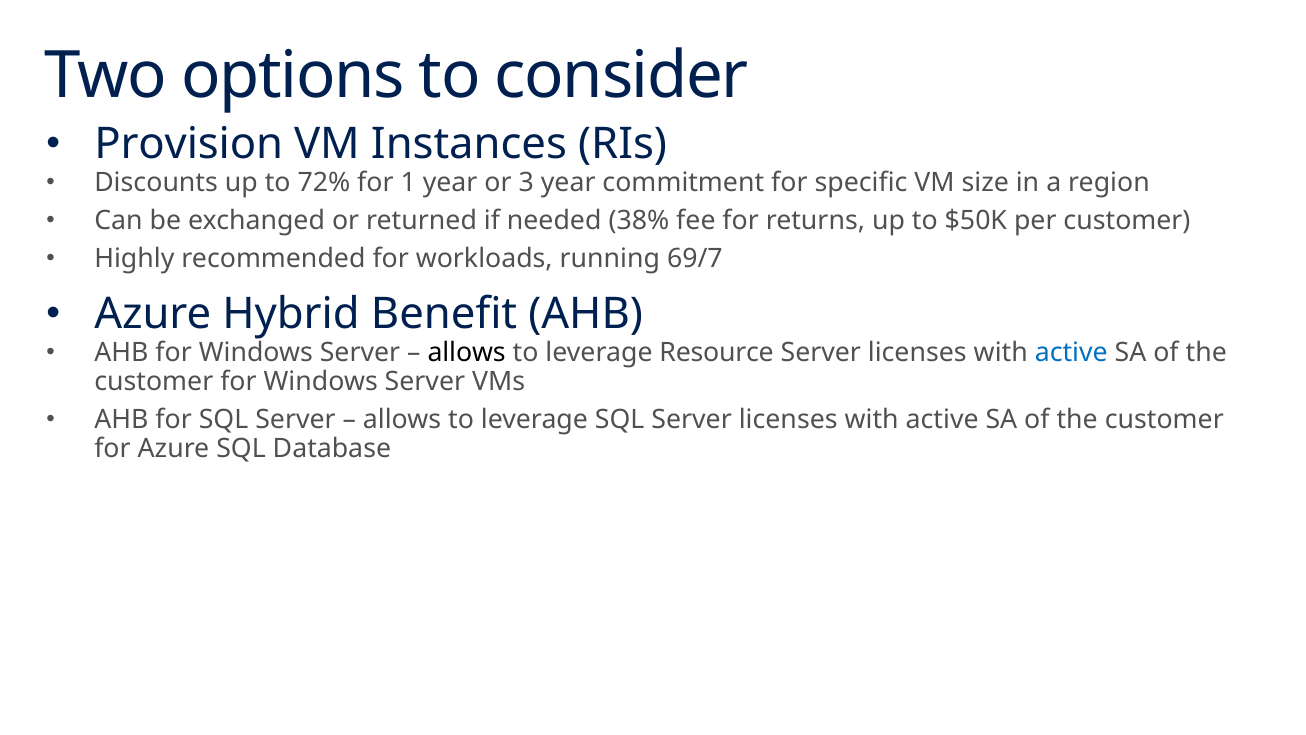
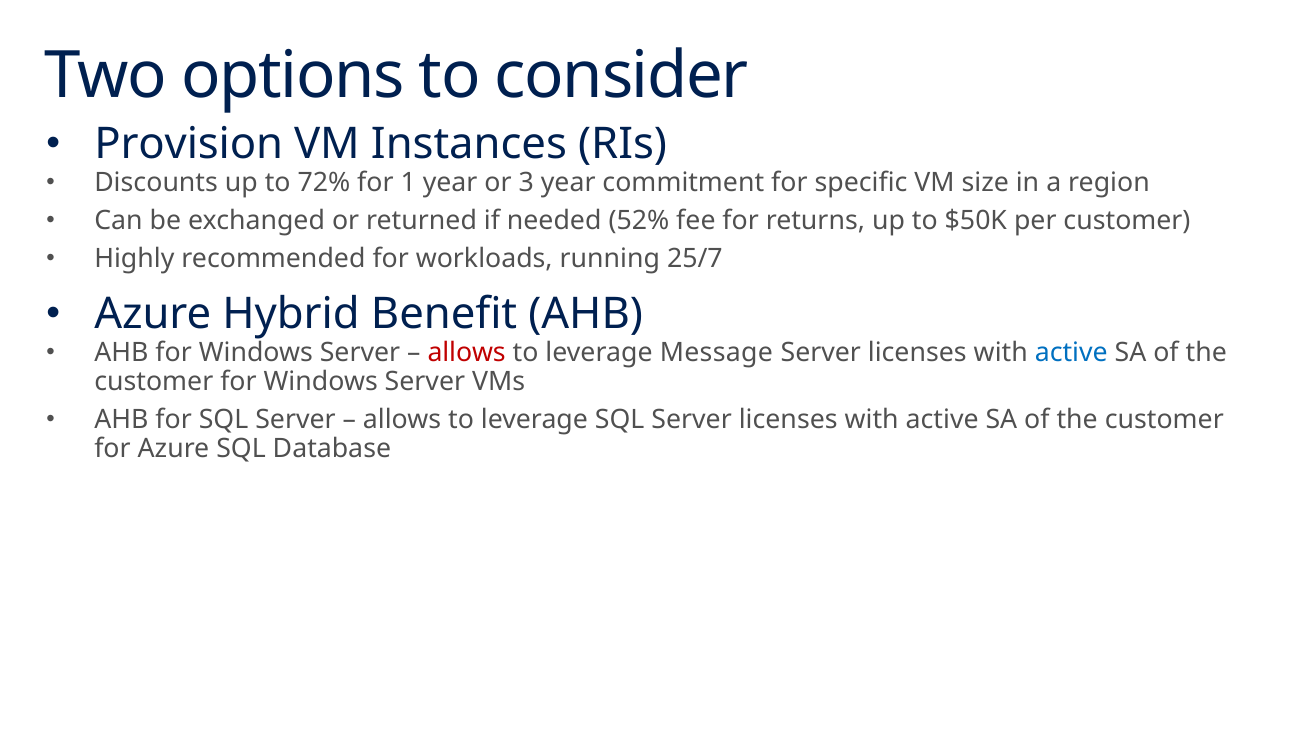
38%: 38% -> 52% (639, 220)
69/7: 69/7 -> 25/7 (695, 259)
allows colour: black -> red (467, 352)
Resource: Resource -> Message (716, 352)
